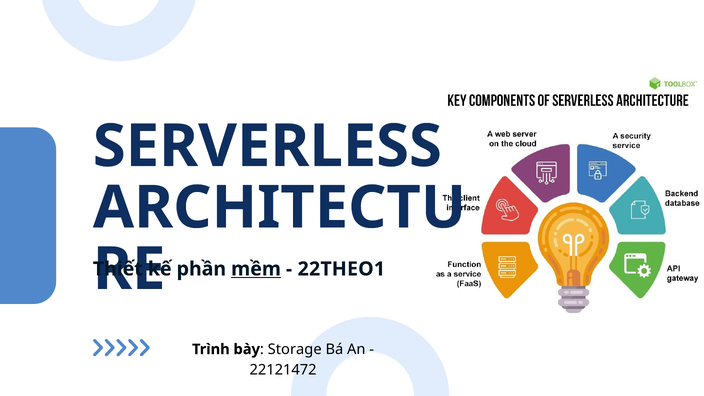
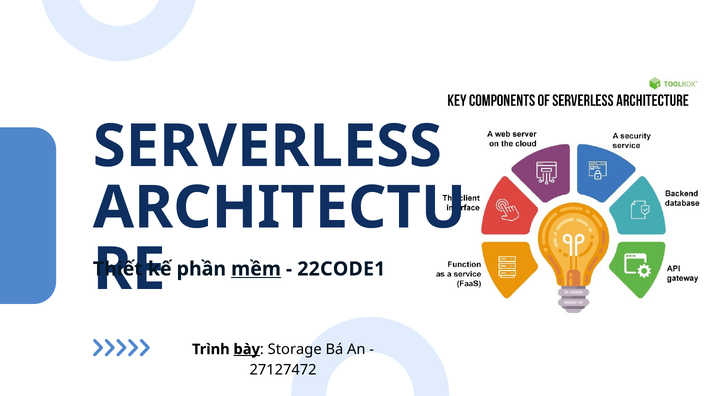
22THEO1: 22THEO1 -> 22CODE1 (341, 269)
bày underline: none -> present (247, 349)
22121472: 22121472 -> 27127472 (283, 370)
